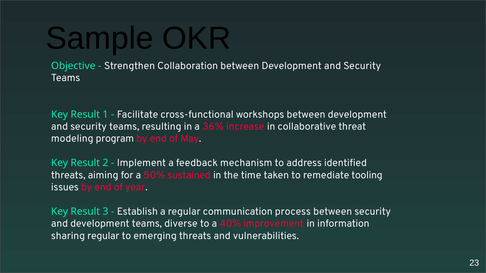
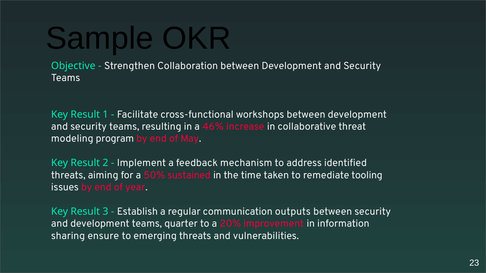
36%: 36% -> 46% (213, 127)
process: process -> outputs (293, 212)
diverse: diverse -> quarter (181, 224)
40%: 40% -> 20% (230, 224)
sharing regular: regular -> ensure (103, 236)
